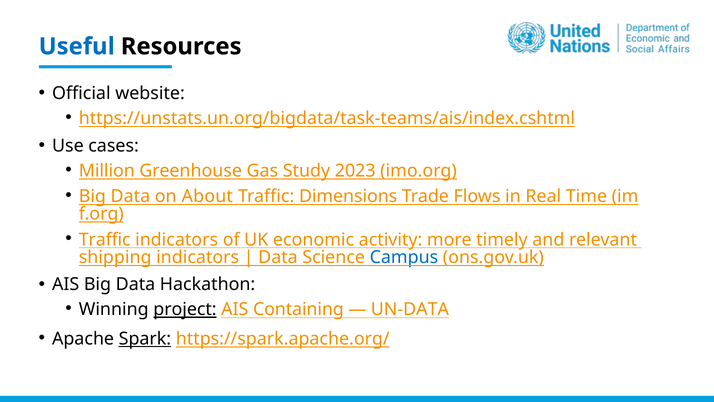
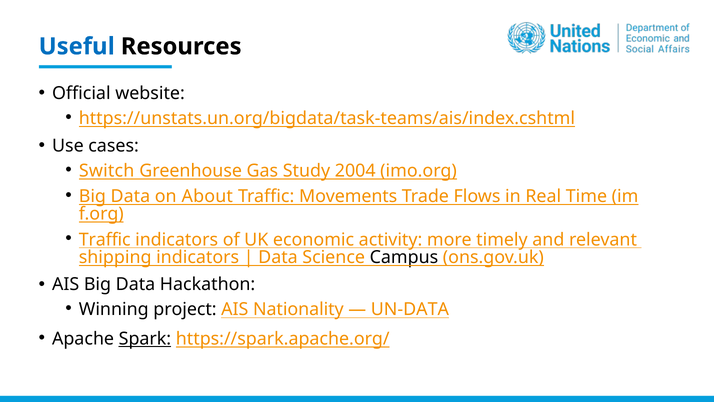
Million: Million -> Switch (107, 171)
2023: 2023 -> 2004 (355, 171)
Dimensions: Dimensions -> Movements (348, 196)
Campus colour: blue -> black (404, 257)
project underline: present -> none (185, 309)
Containing: Containing -> Nationality (298, 309)
